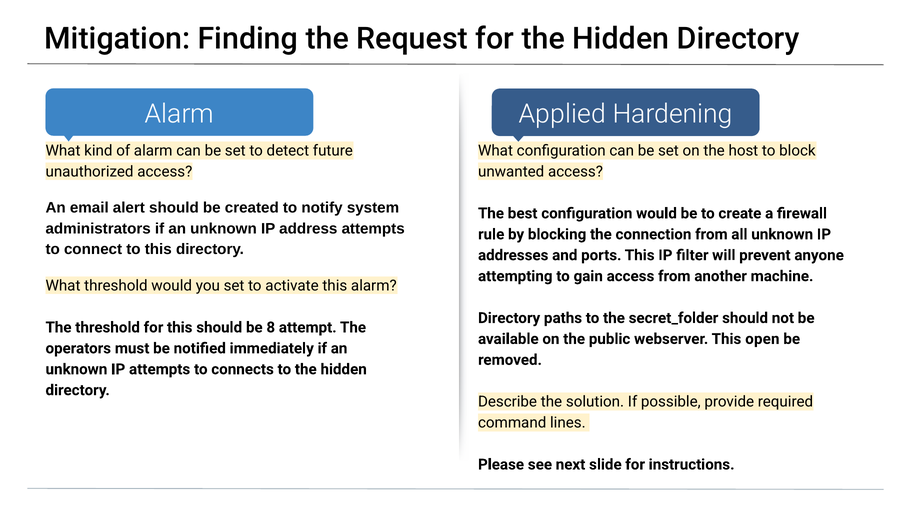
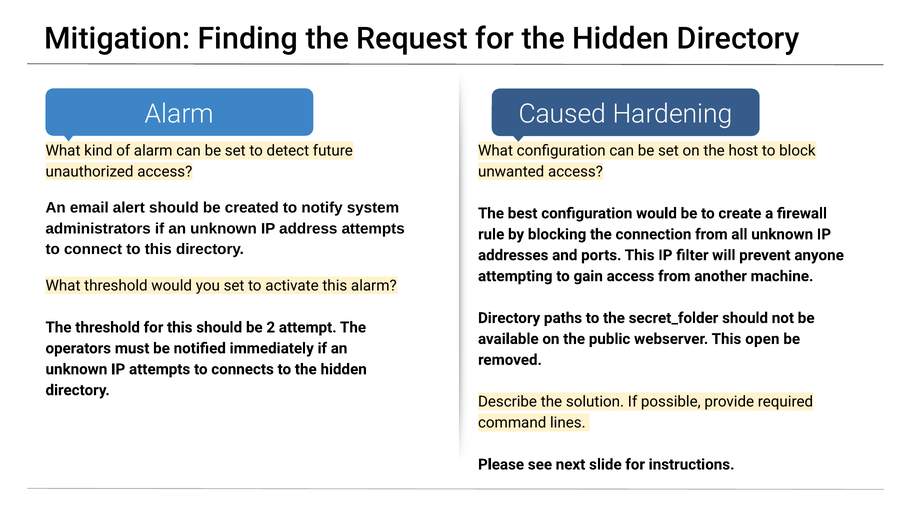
Applied: Applied -> Caused (562, 114)
8: 8 -> 2 (271, 328)
